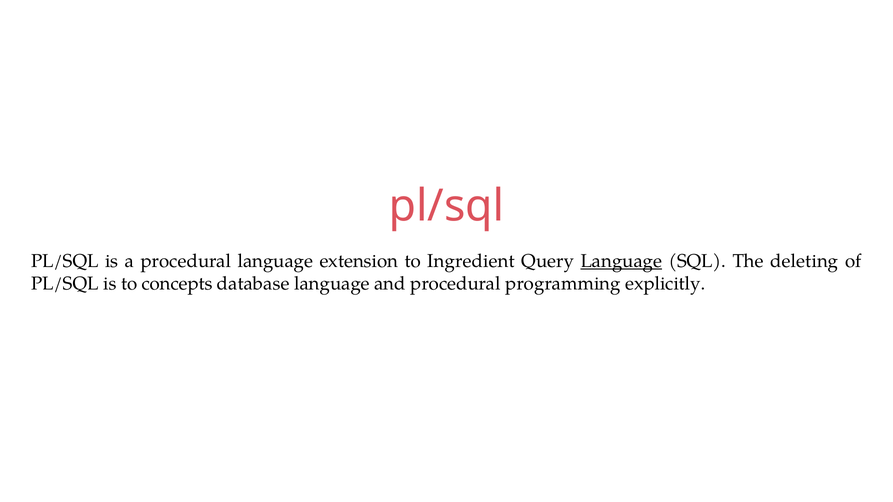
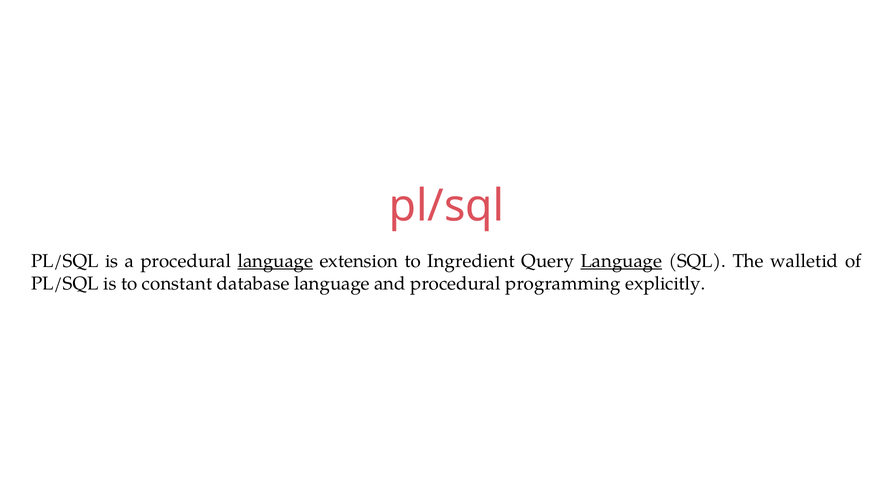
language underline: none -> present (275, 261)
deleting: deleting -> walletid (804, 261)
concepts: concepts -> constant (177, 284)
